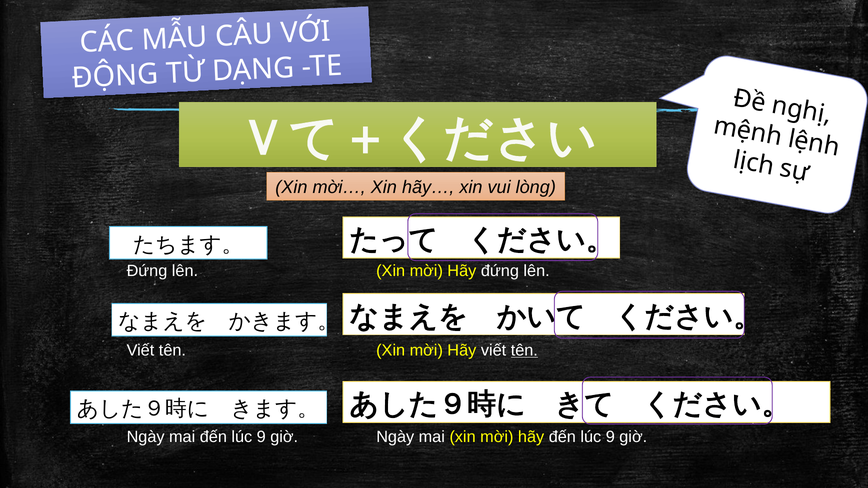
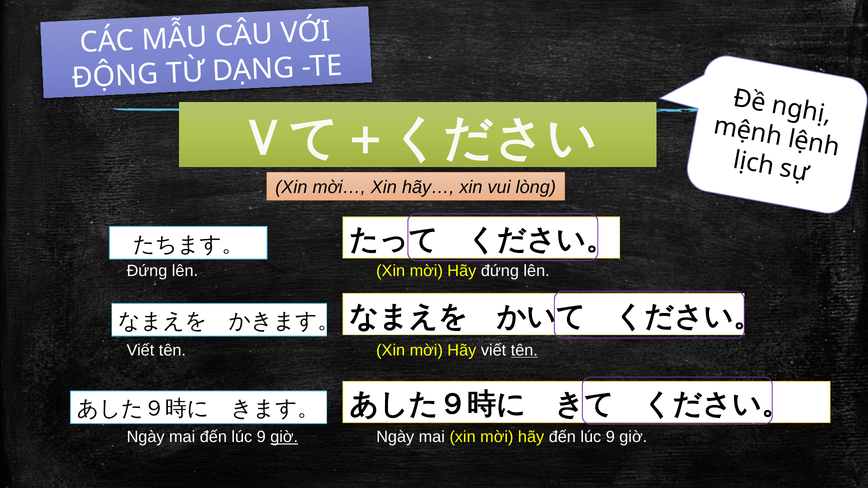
giờ underline: none -> present (284, 437)
